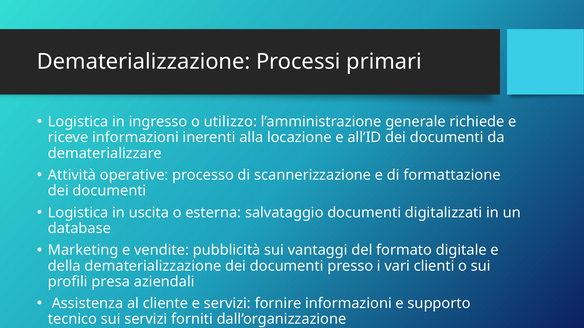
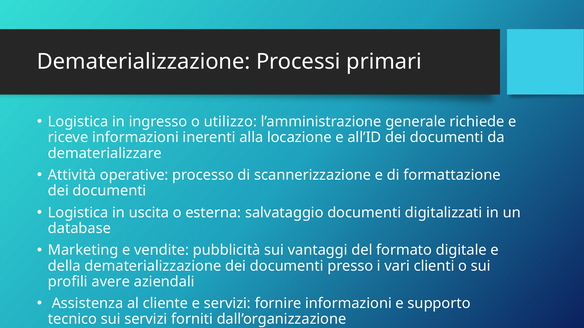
presa: presa -> avere (111, 282)
